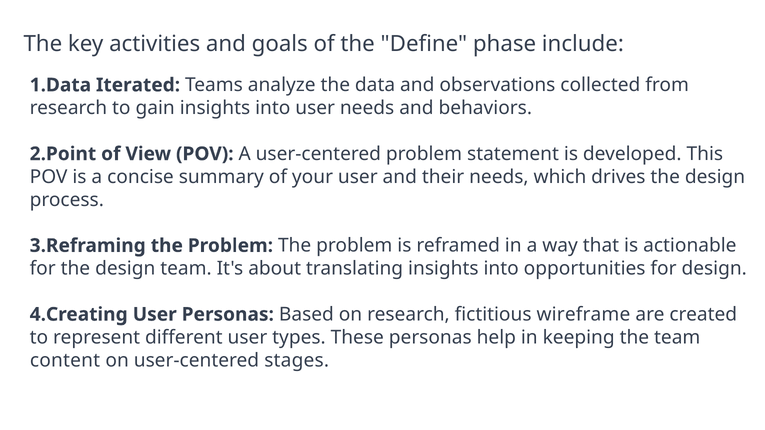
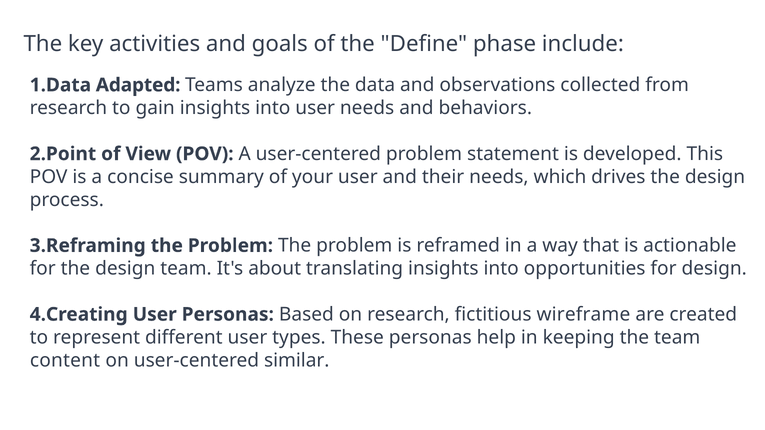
Iterated: Iterated -> Adapted (138, 85)
stages: stages -> similar (297, 361)
